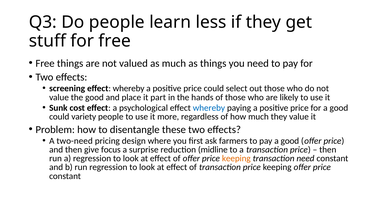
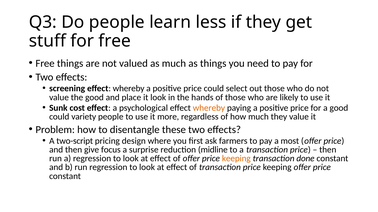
it part: part -> look (158, 98)
whereby colour: blue -> orange (209, 108)
two-need: two-need -> two-script (75, 141)
pay a good: good -> most (290, 141)
transaction need: need -> done (305, 159)
